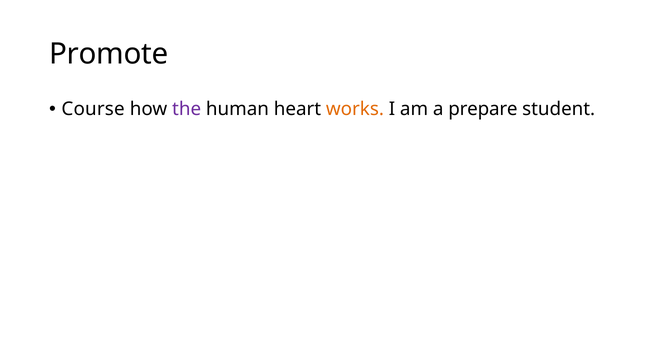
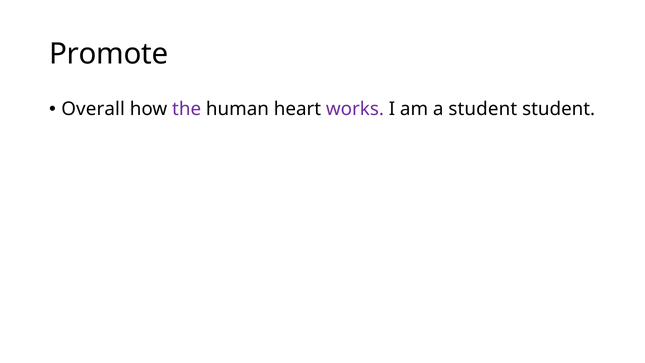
Course: Course -> Overall (93, 109)
works colour: orange -> purple (355, 109)
a prepare: prepare -> student (483, 109)
